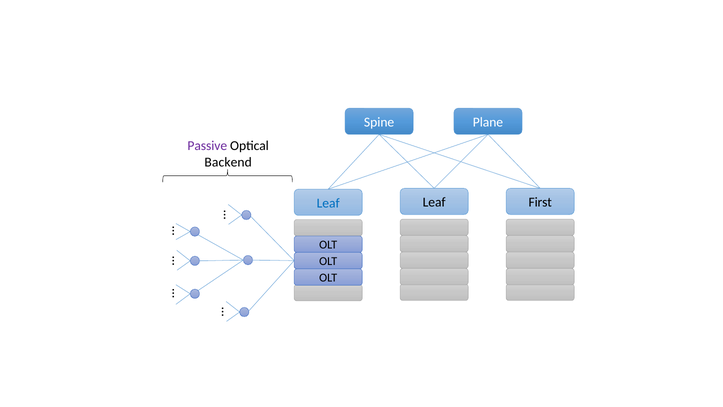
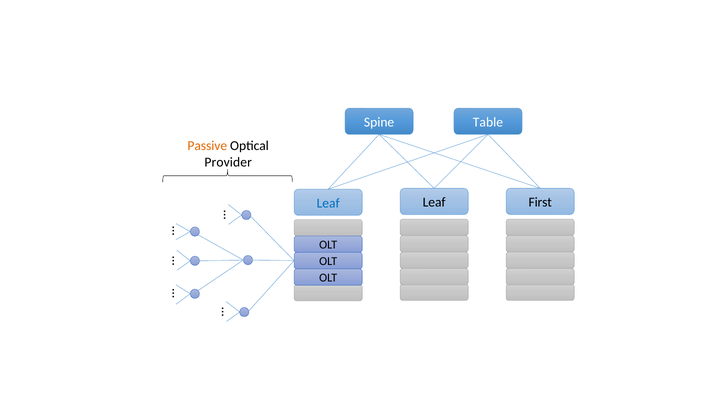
Plane: Plane -> Table (488, 122)
Passive colour: purple -> orange (207, 146)
Backend: Backend -> Provider (228, 162)
